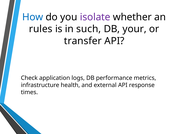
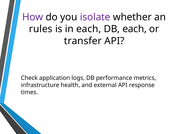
How colour: blue -> purple (33, 17)
in such: such -> each (89, 29)
DB your: your -> each (135, 29)
